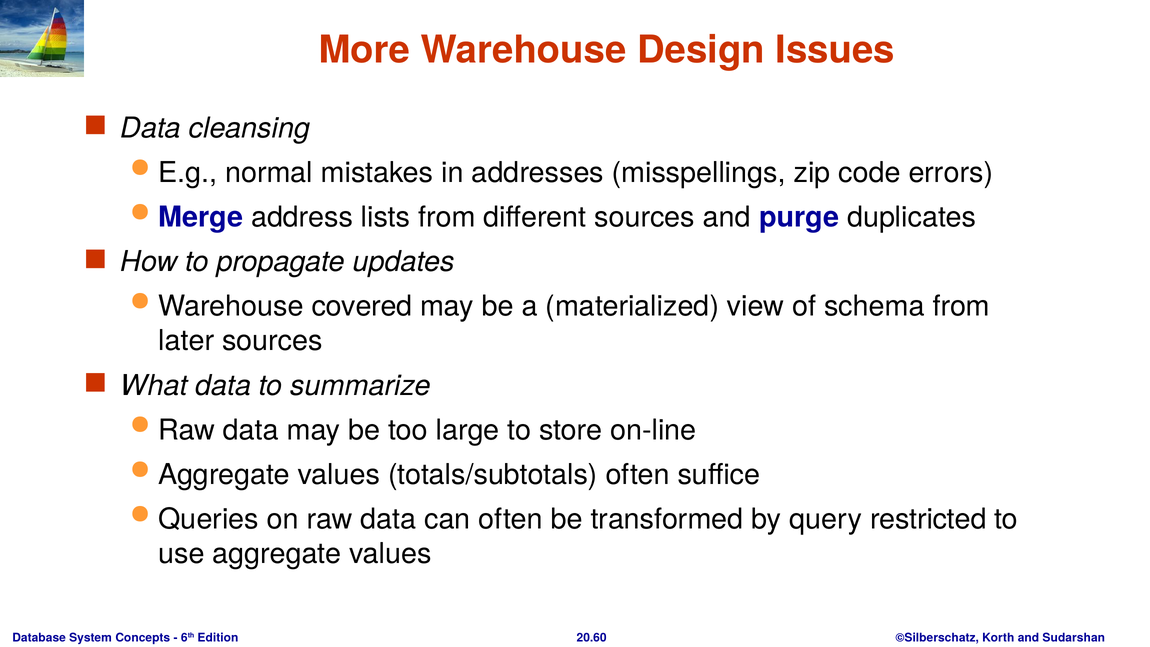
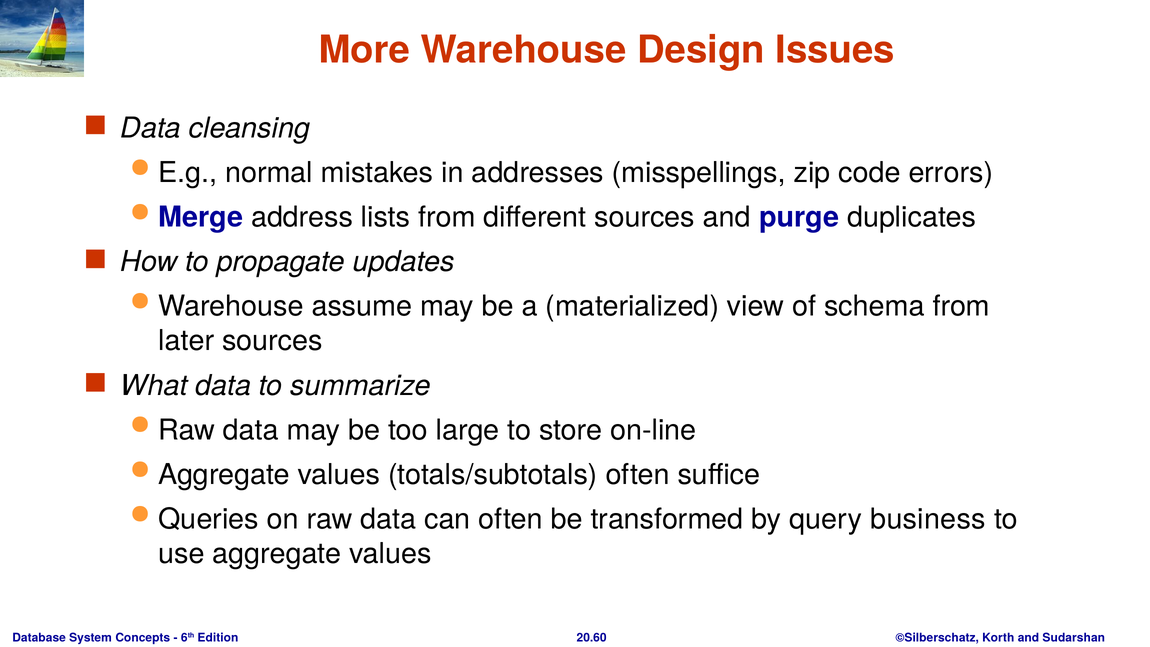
covered: covered -> assume (362, 306)
restricted: restricted -> business (928, 519)
